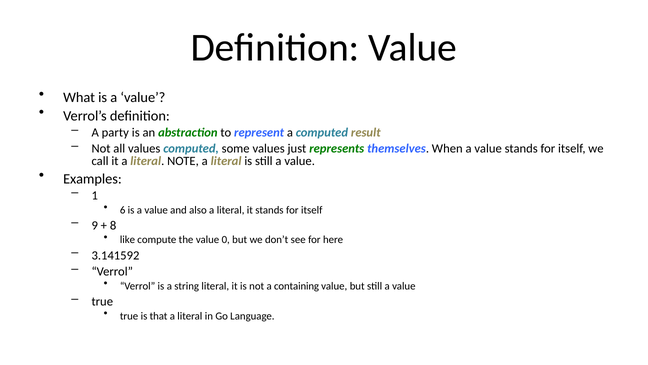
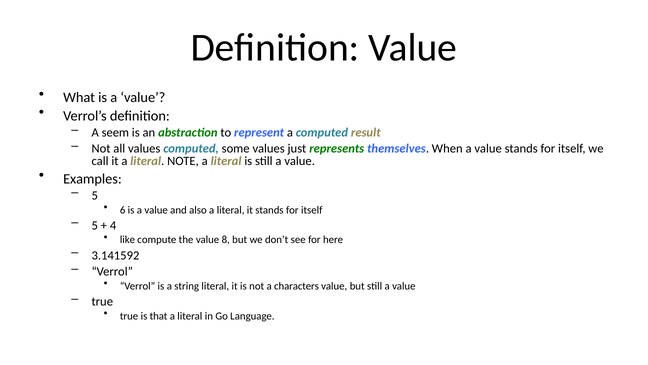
party: party -> seem (115, 133)
1: 1 -> 5 (95, 195)
9: 9 -> 5 (95, 225)
8: 8 -> 4 (113, 225)
0: 0 -> 8 (226, 240)
containing: containing -> characters (297, 286)
